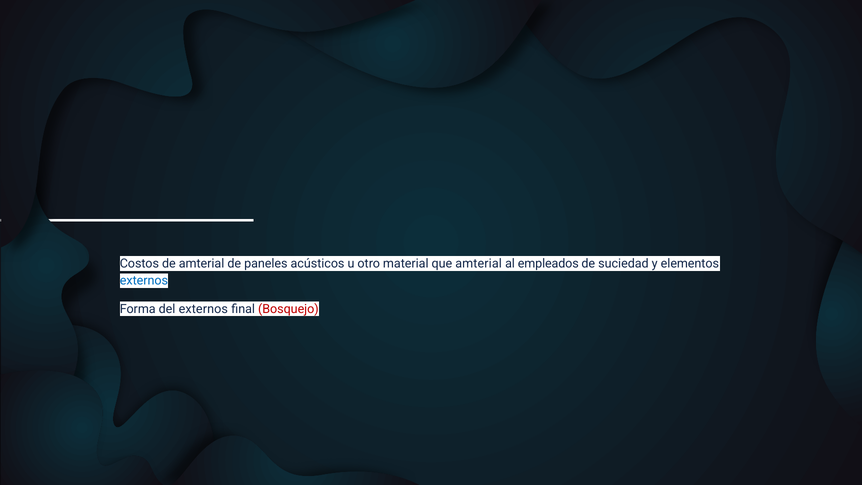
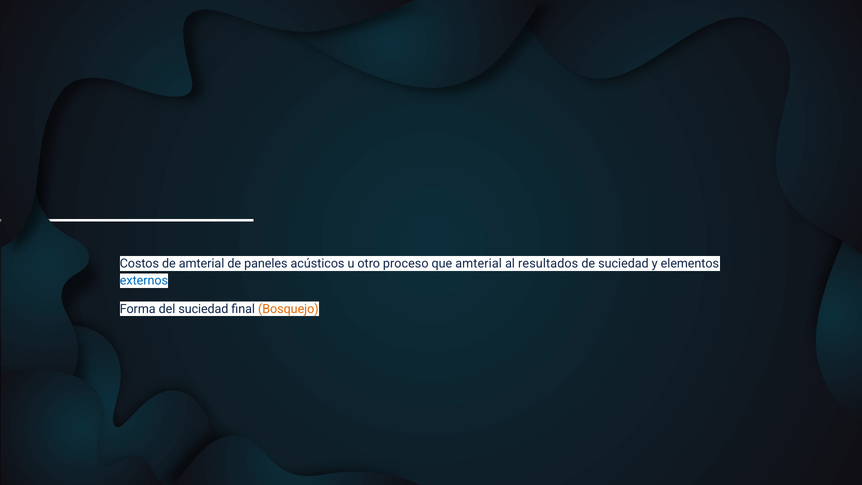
material: material -> proceso (406, 263)
empleados: empleados -> resultados (548, 263)
del externos: externos -> suciedad (203, 309)
Bosquejo colour: red -> orange (288, 309)
